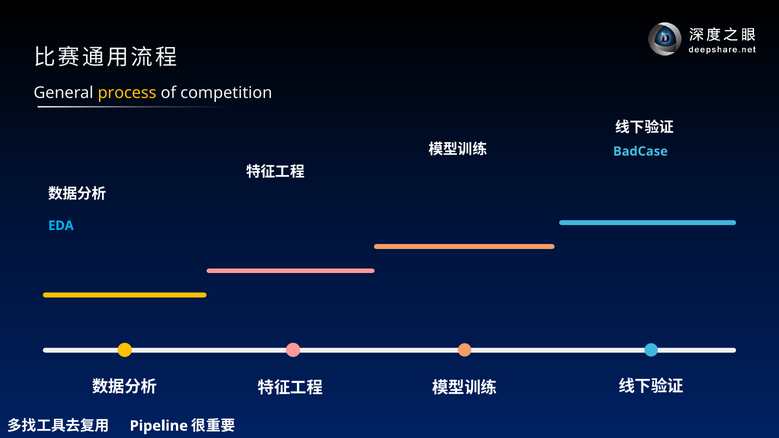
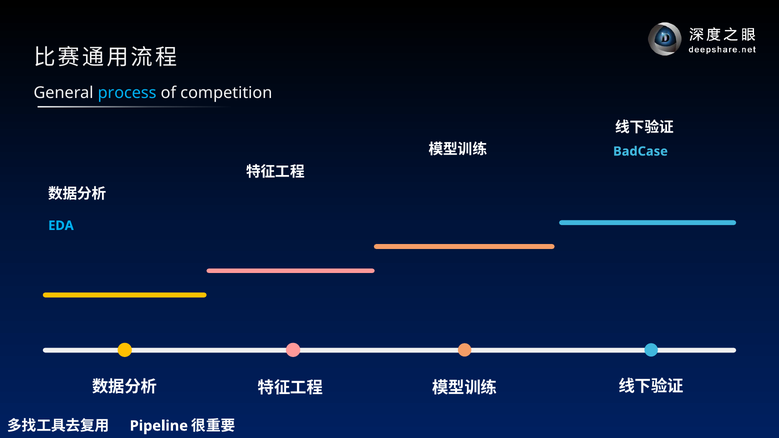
process colour: yellow -> light blue (127, 93)
